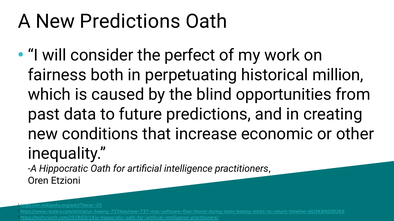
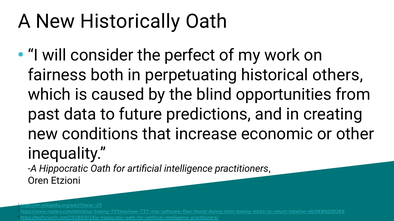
New Predictions: Predictions -> Historically (130, 22)
million: million -> others (338, 75)
